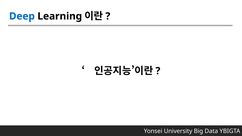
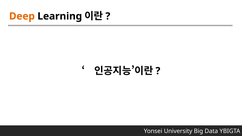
Deep colour: blue -> orange (22, 16)
